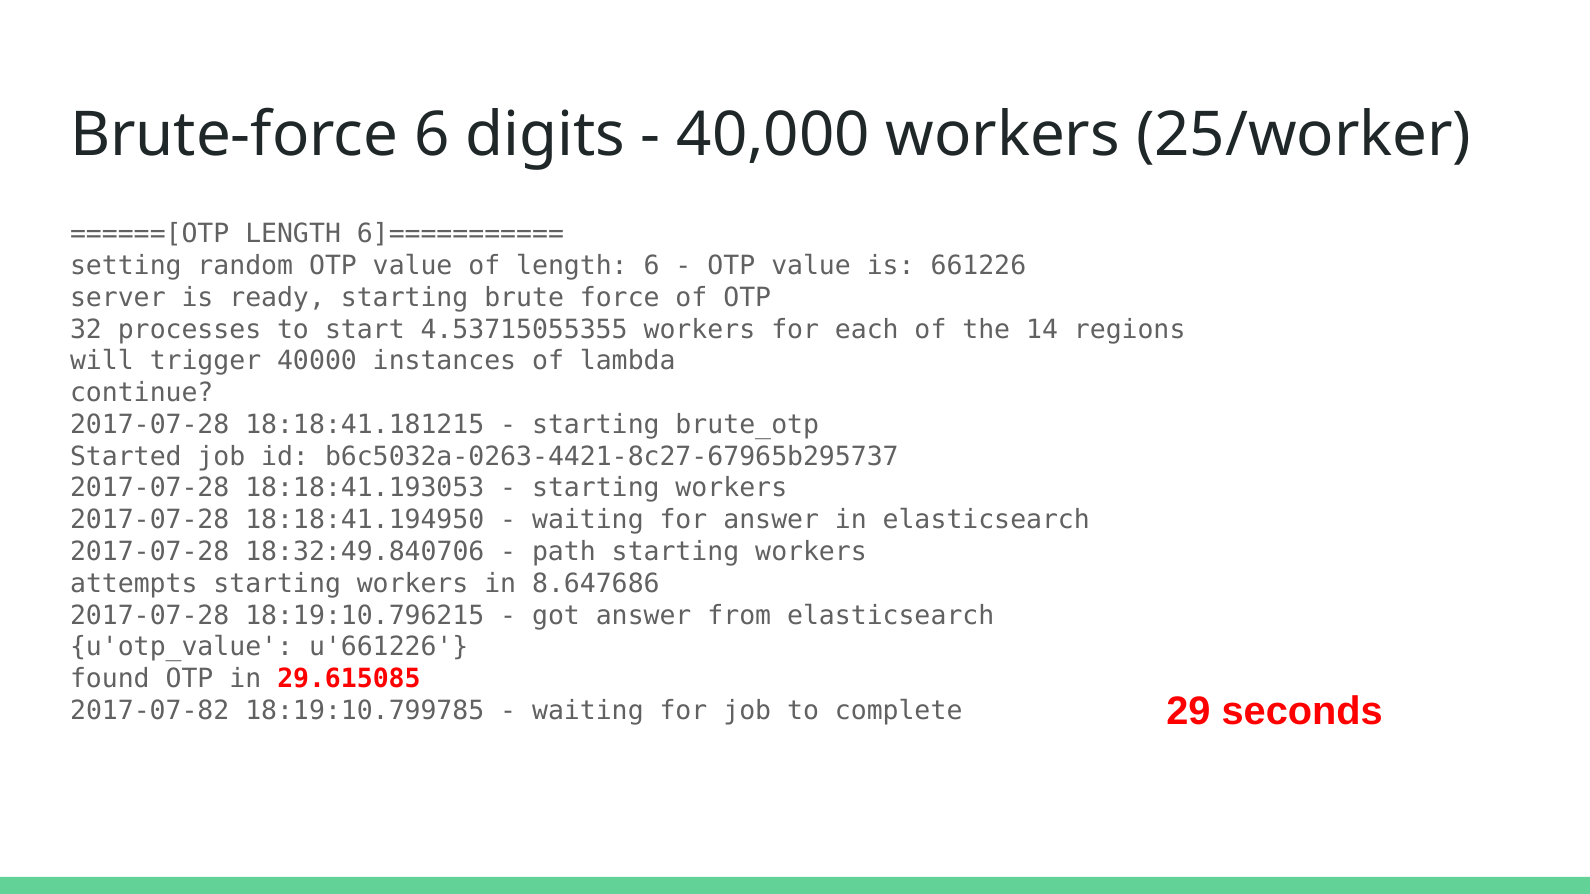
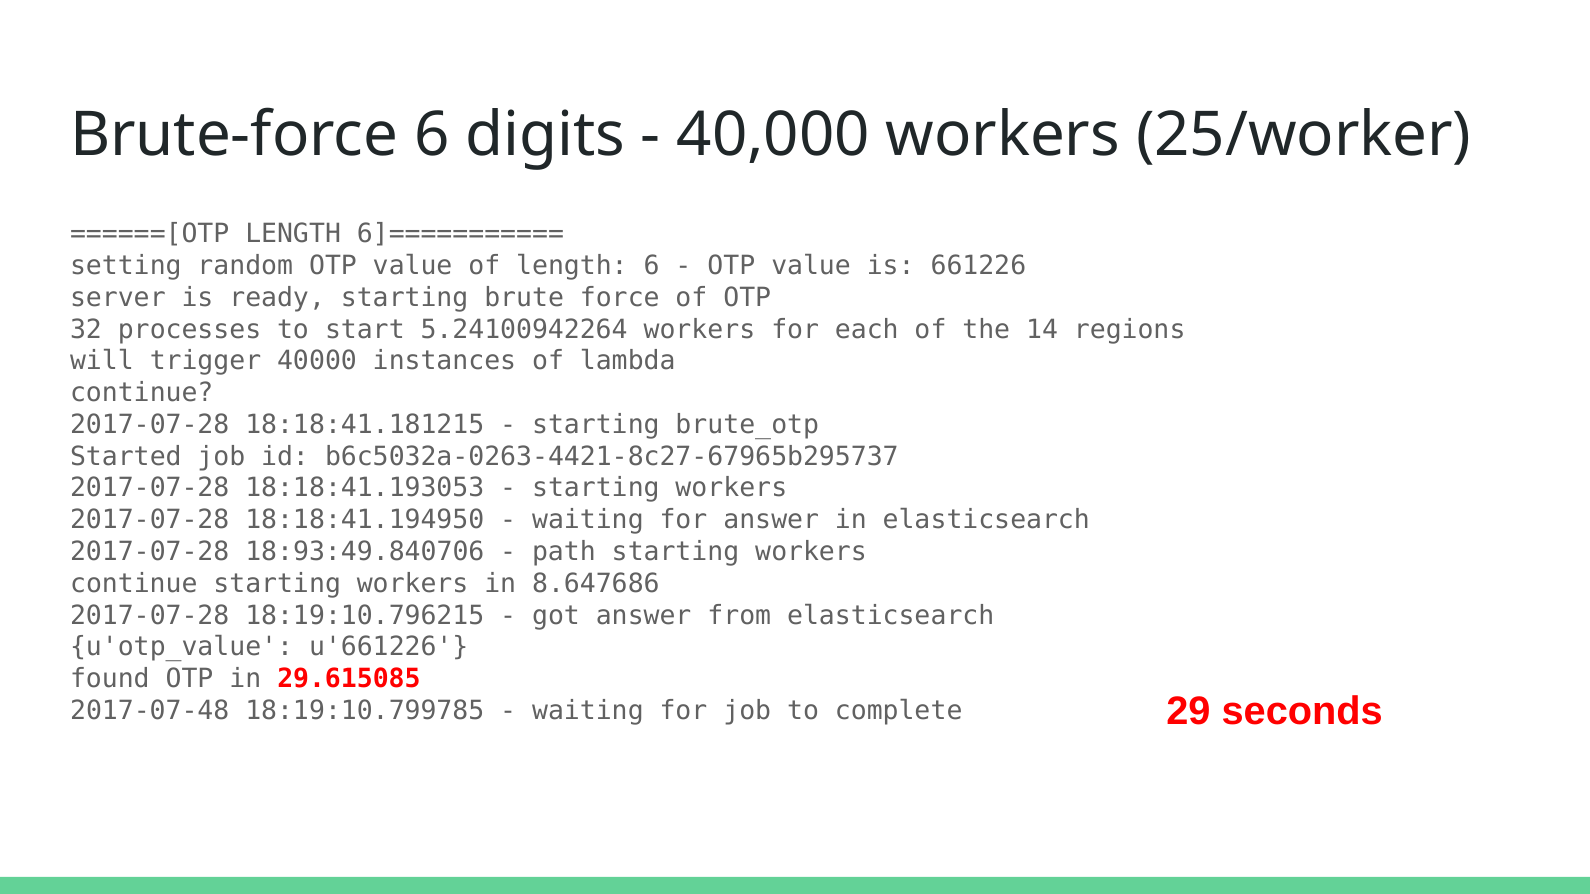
4.53715055355: 4.53715055355 -> 5.24100942264 (524, 329)
18:32:49.840706: 18:32:49.840706 -> 18:93:49.840706 (365, 552)
attempts: attempts -> continue (134, 584)
2017-07-82: 2017-07-82 -> 2017-07-48 (150, 711)
